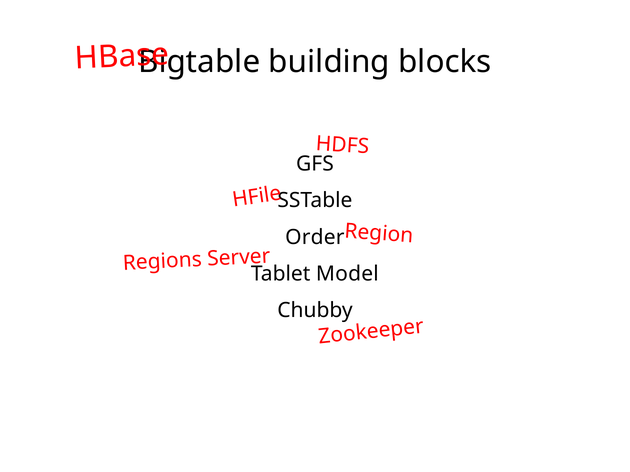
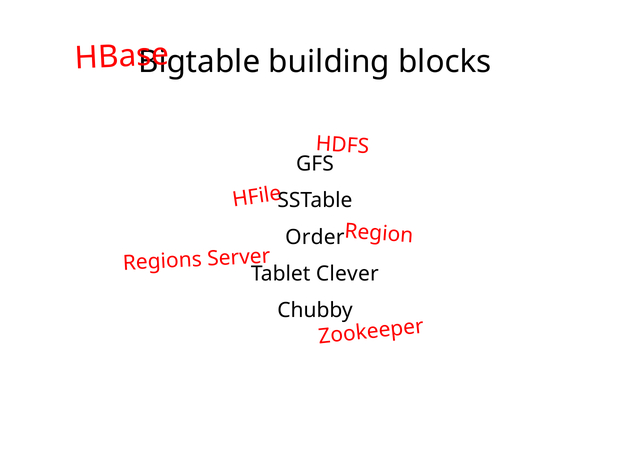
Model: Model -> Clever (347, 274)
